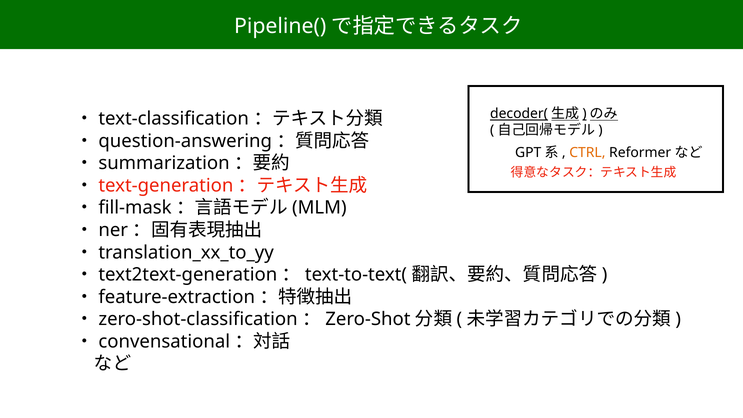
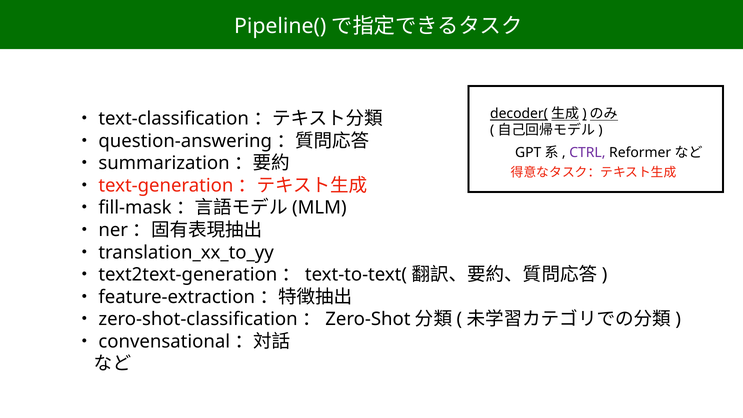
CTRL colour: orange -> purple (587, 153)
